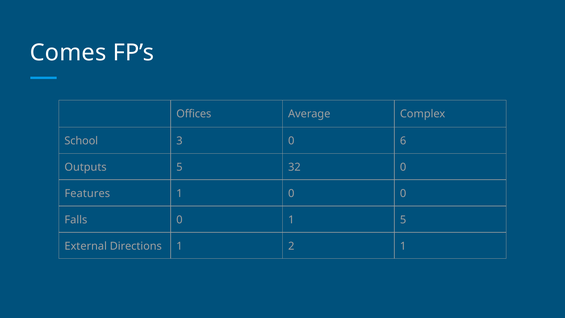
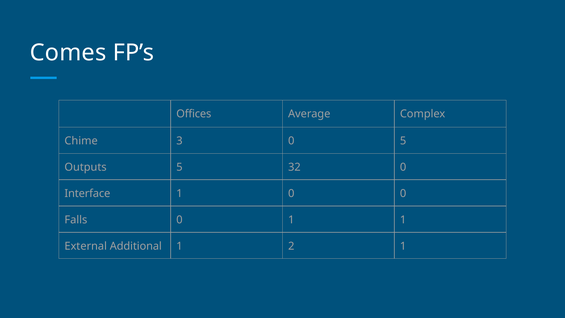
School: School -> Chime (81, 141)
0 6: 6 -> 5 (403, 141)
Features: Features -> Interface (87, 193)
1 5: 5 -> 1 (403, 220)
Directions: Directions -> Additional (136, 246)
